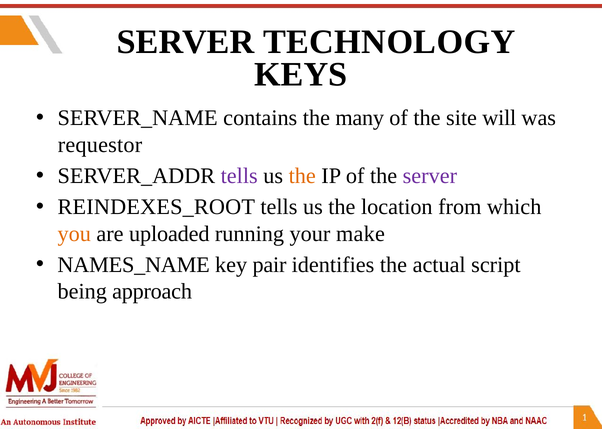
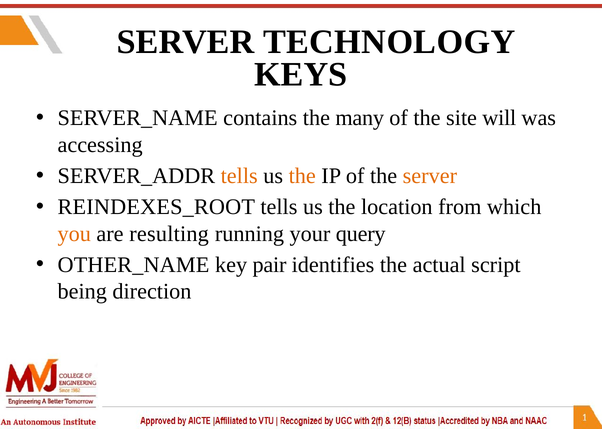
requestor: requestor -> accessing (100, 145)
tells colour: purple -> orange (239, 176)
server colour: purple -> orange (430, 176)
uploaded: uploaded -> resulting (169, 234)
make: make -> query (361, 234)
NAMES_NAME: NAMES_NAME -> OTHER_NAME (133, 265)
approach: approach -> direction (152, 291)
